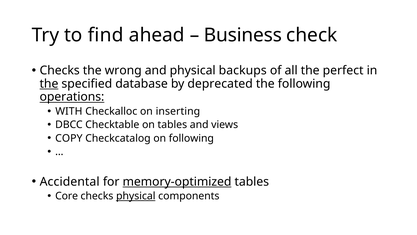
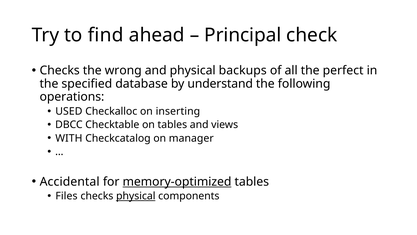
Business: Business -> Principal (243, 35)
the underline: present -> none (49, 84)
deprecated: deprecated -> understand (220, 84)
operations underline: present -> none (72, 97)
WITH: WITH -> USED (69, 111)
COPY: COPY -> WITH (69, 138)
on following: following -> manager (191, 138)
Core: Core -> Files (66, 196)
